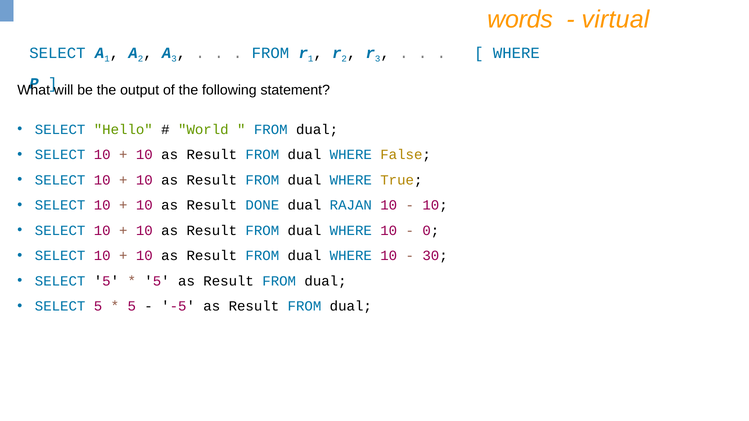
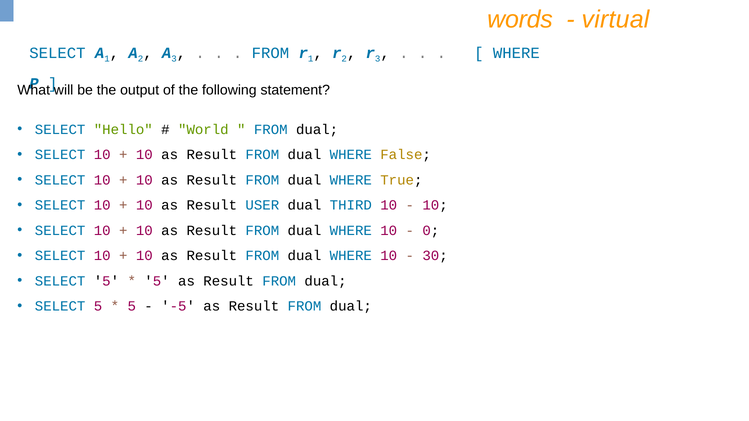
DONE: DONE -> USER (262, 205)
RAJAN: RAJAN -> THIRD (351, 205)
